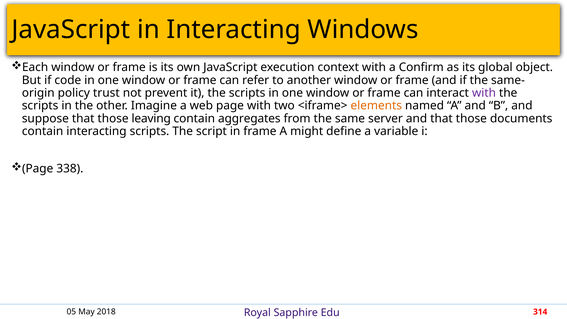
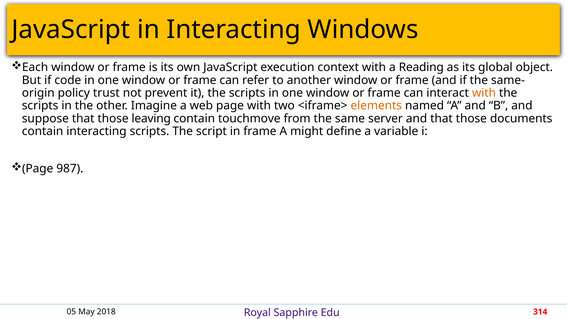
Confirm: Confirm -> Reading (421, 67)
with colour: purple -> orange (484, 93)
aggregates: aggregates -> touchmove (249, 118)
338: 338 -> 987 (70, 169)
